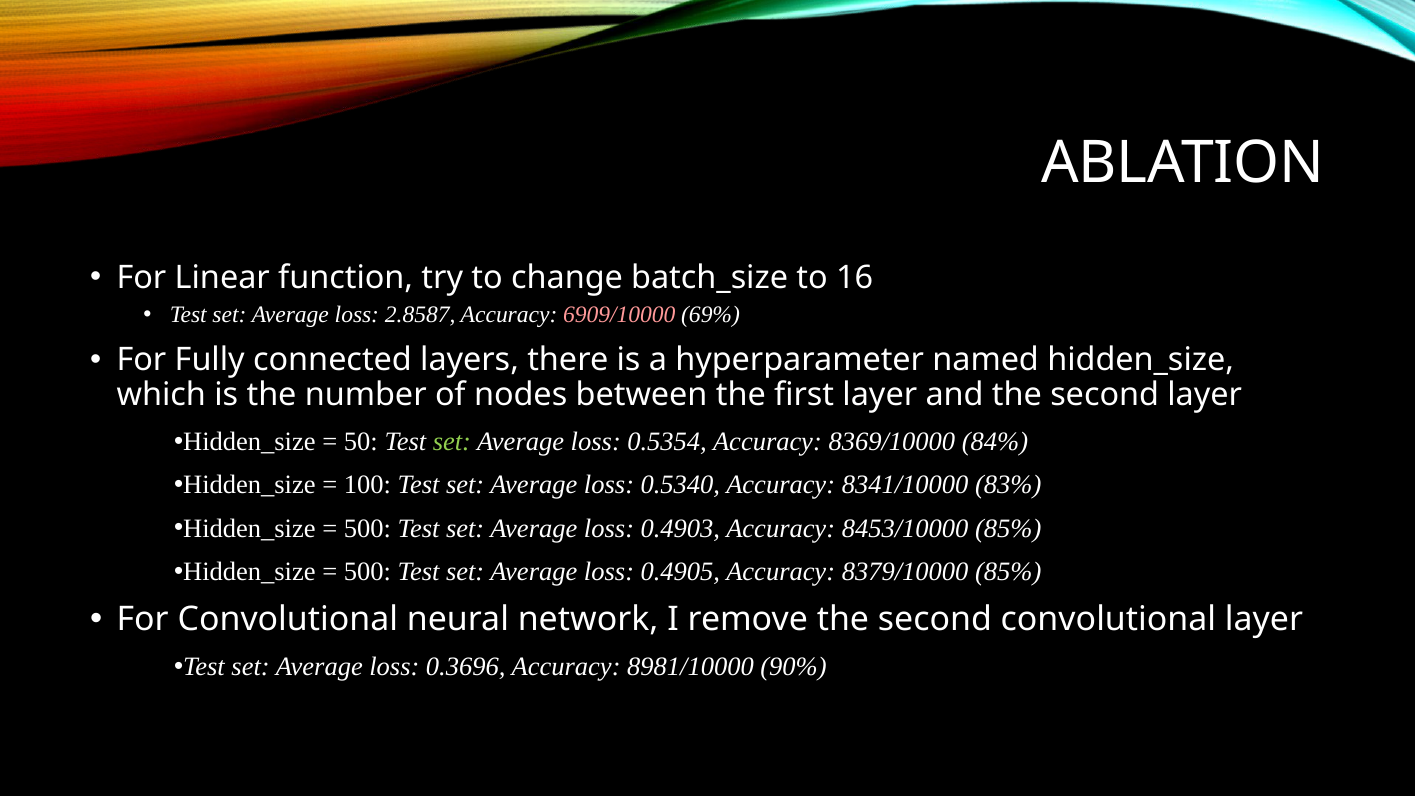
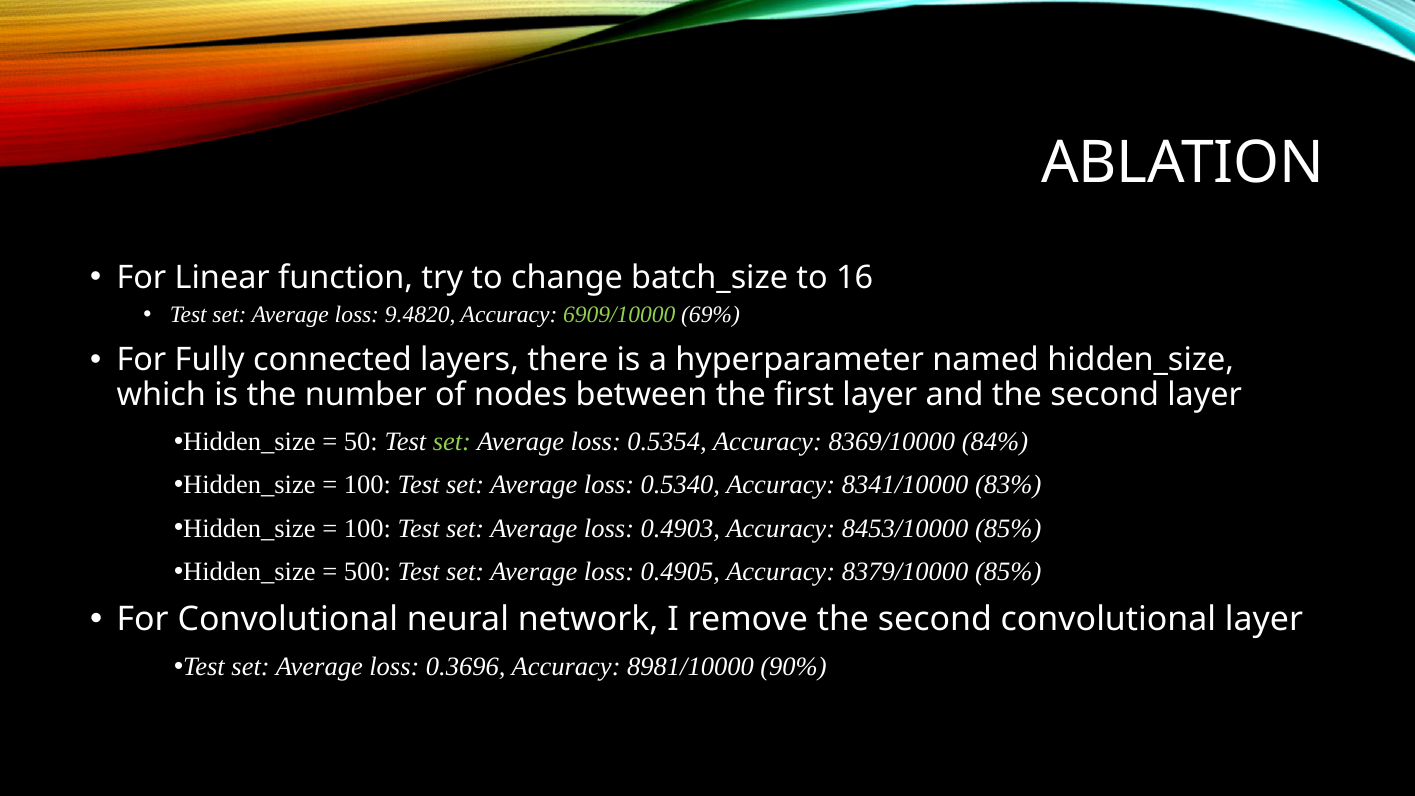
2.8587: 2.8587 -> 9.4820 (420, 315)
6909/10000 colour: pink -> light green (619, 315)
500: 500 -> 100 (367, 528)
